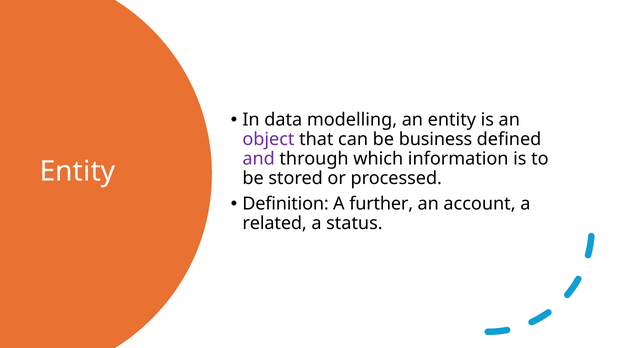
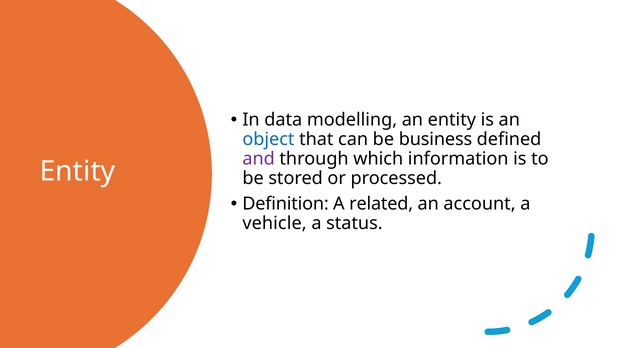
object colour: purple -> blue (268, 139)
further: further -> related (381, 204)
related: related -> vehicle (275, 224)
